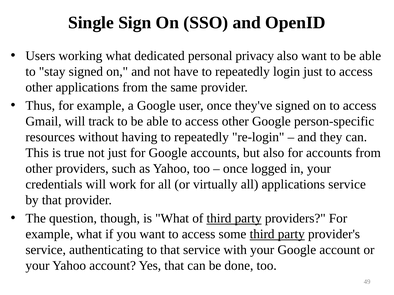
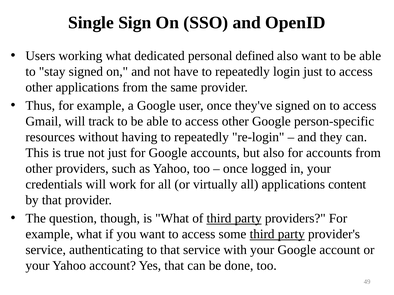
privacy: privacy -> defined (255, 56)
applications service: service -> content (347, 185)
